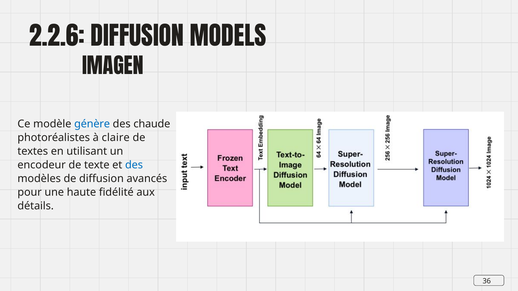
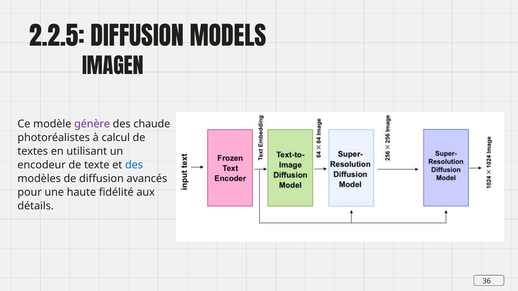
2.2.6: 2.2.6 -> 2.2.5 (57, 37)
génère colour: blue -> purple (92, 124)
claire: claire -> calcul (116, 138)
